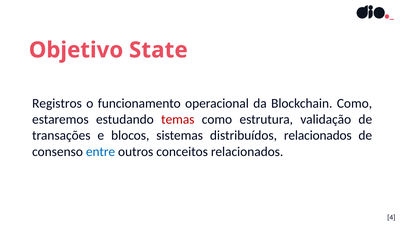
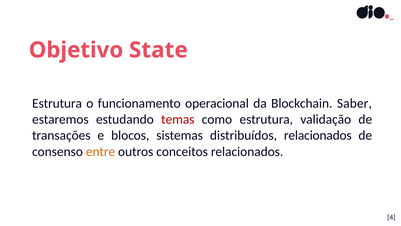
Registros: Registros -> Estrutura (57, 103)
Blockchain Como: Como -> Saber (354, 103)
entre colour: blue -> orange (101, 151)
